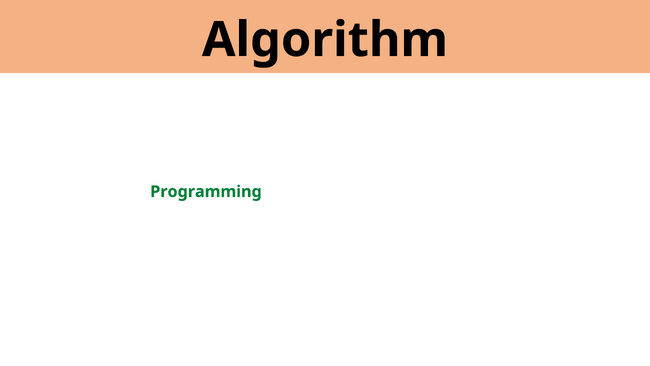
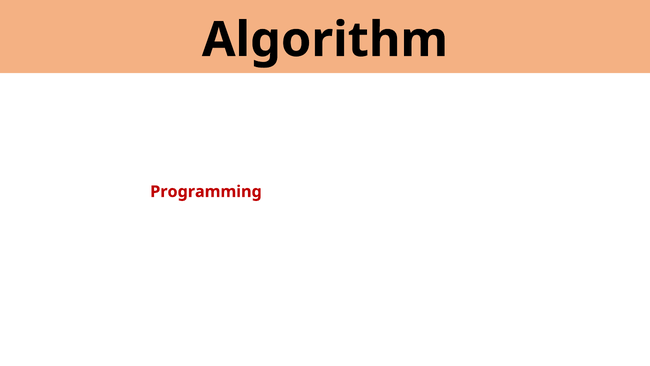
Programming colour: green -> red (206, 191)
